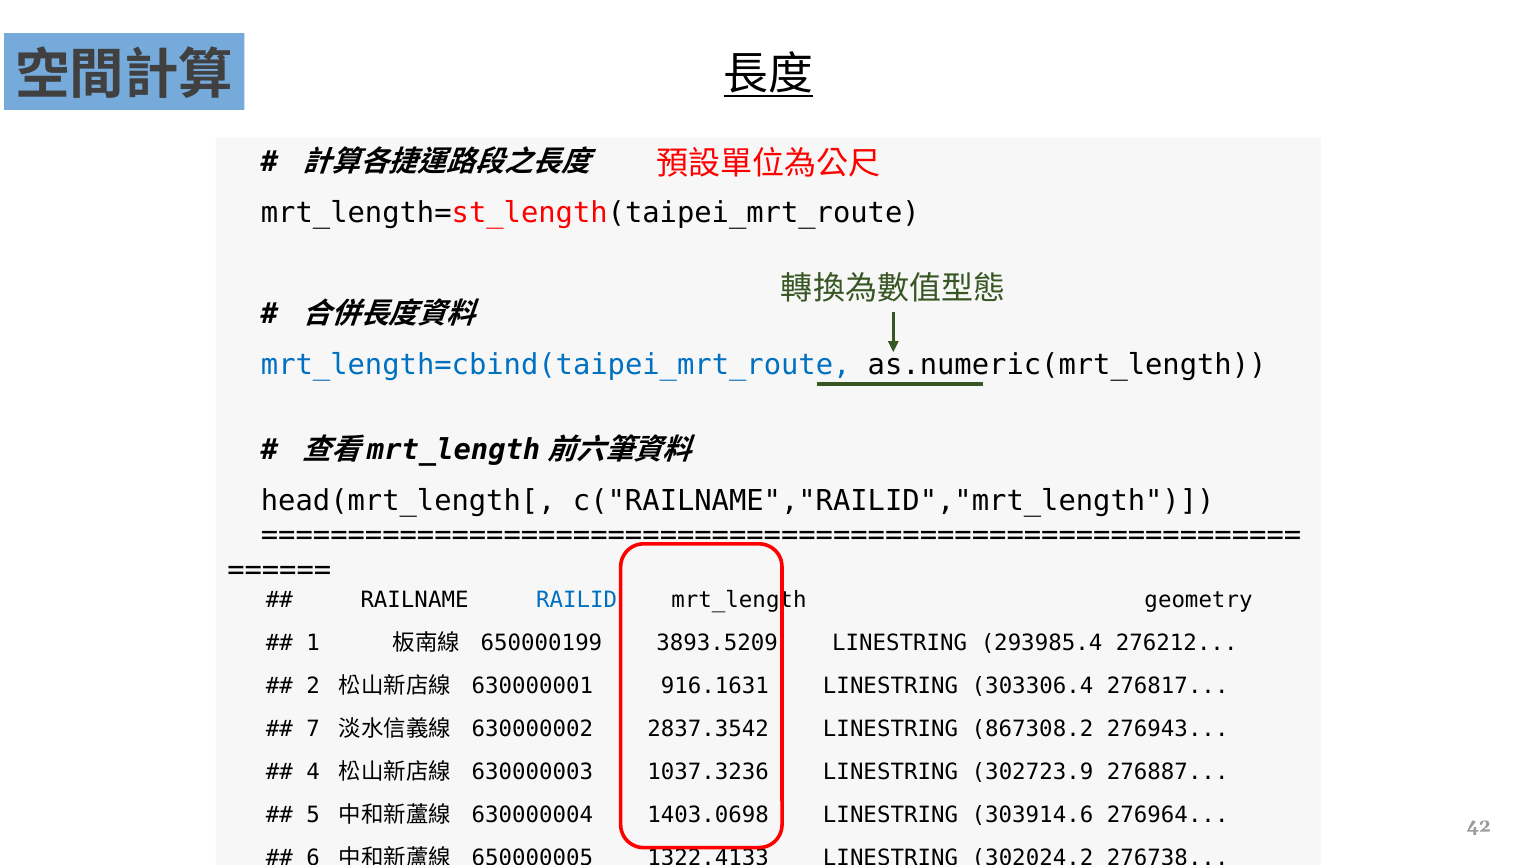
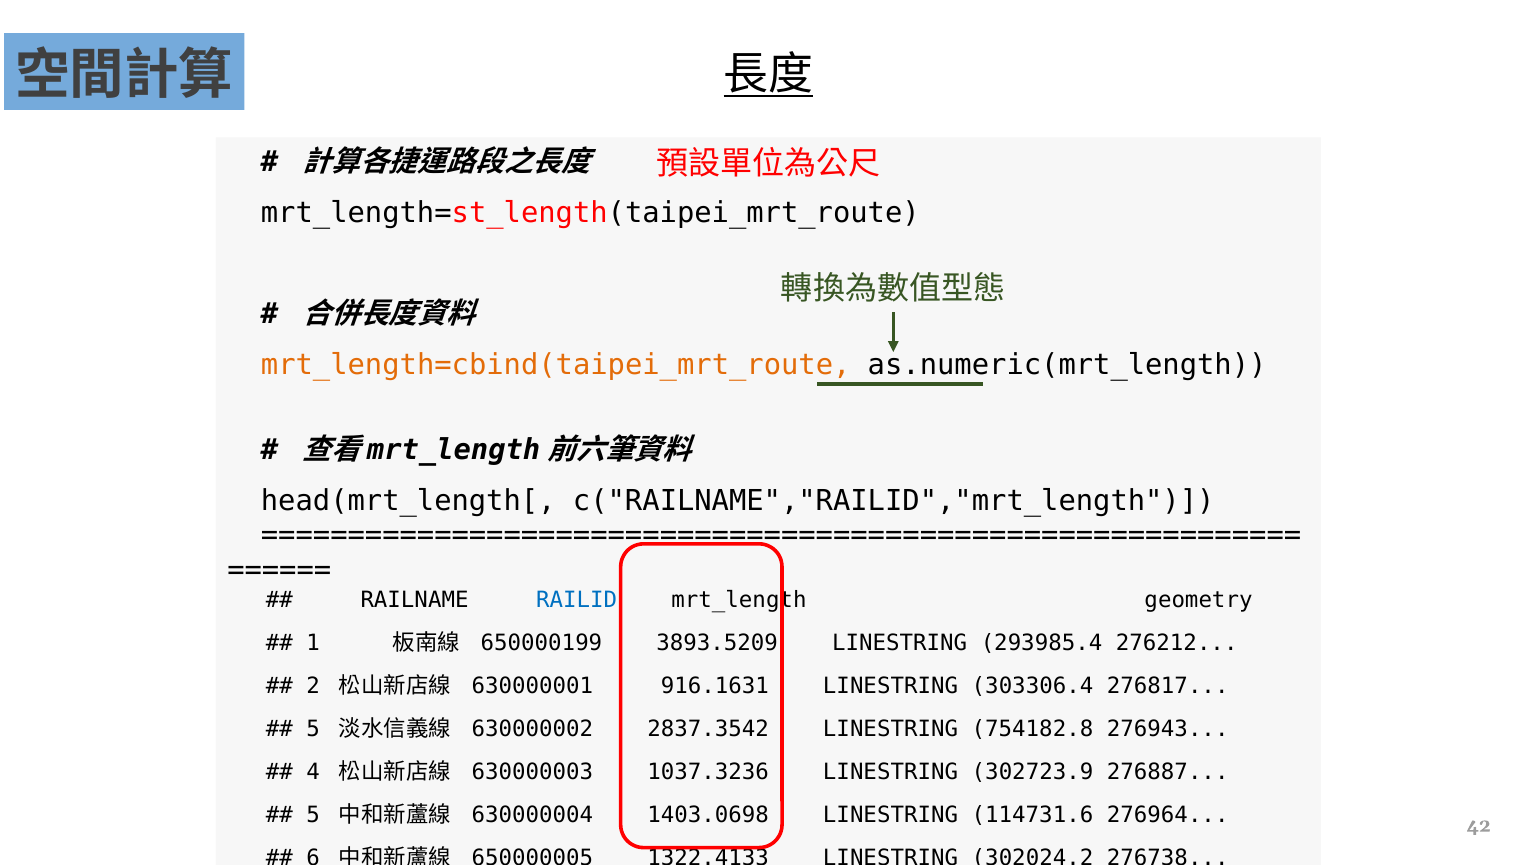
mrt_length=cbind(taipei_mrt_route colour: blue -> orange (556, 365)
7: 7 -> 5 (313, 729)
867308.2: 867308.2 -> 754182.8 (1032, 729)
303914.6: 303914.6 -> 114731.6 (1032, 815)
